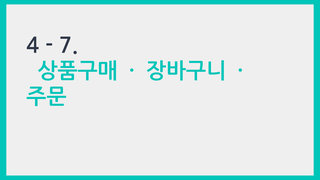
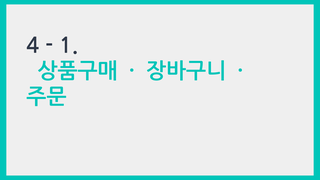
7: 7 -> 1 (69, 46)
